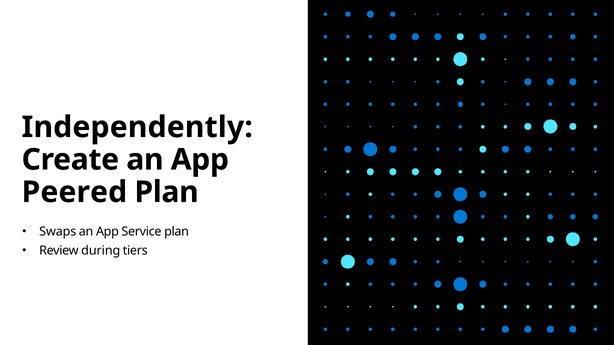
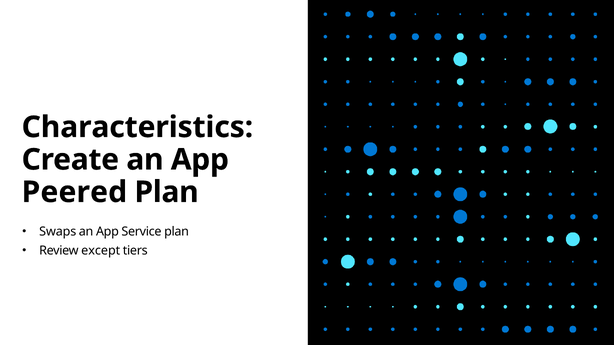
Independently: Independently -> Characteristics (137, 127)
during: during -> except (101, 251)
